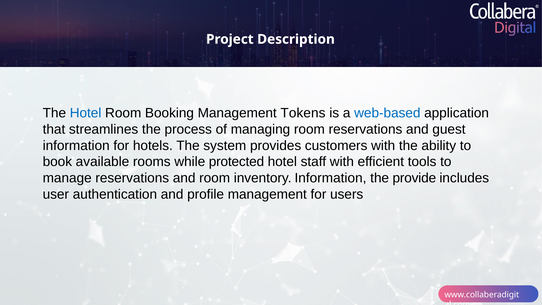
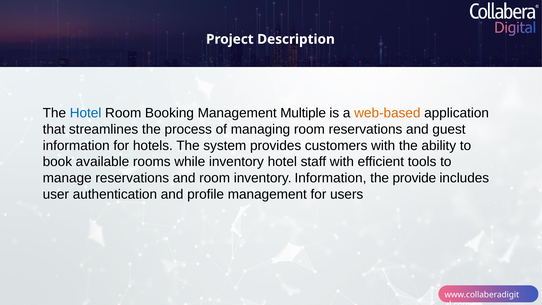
Tokens: Tokens -> Multiple (303, 113)
web-based colour: blue -> orange (387, 113)
while protected: protected -> inventory (236, 162)
